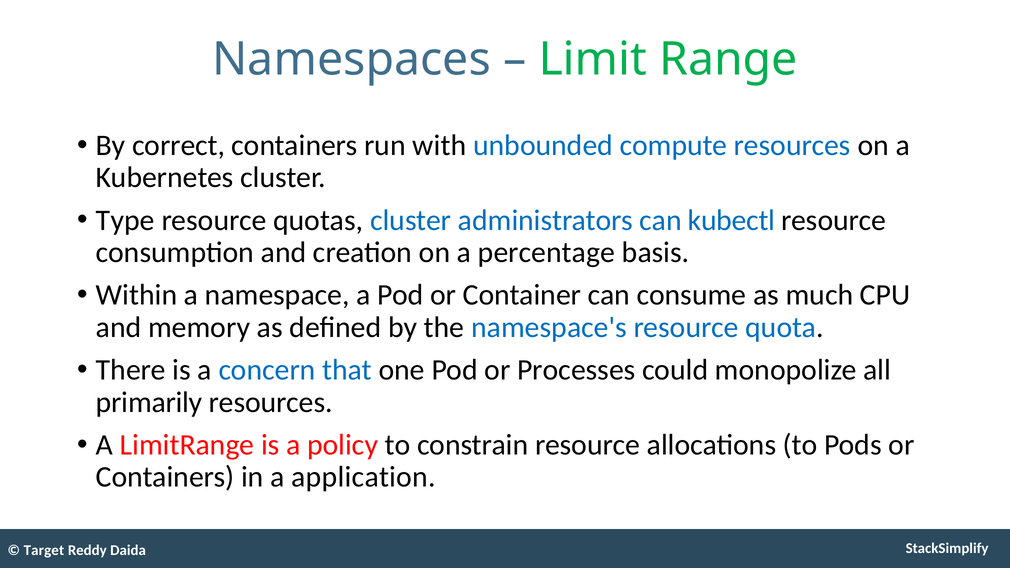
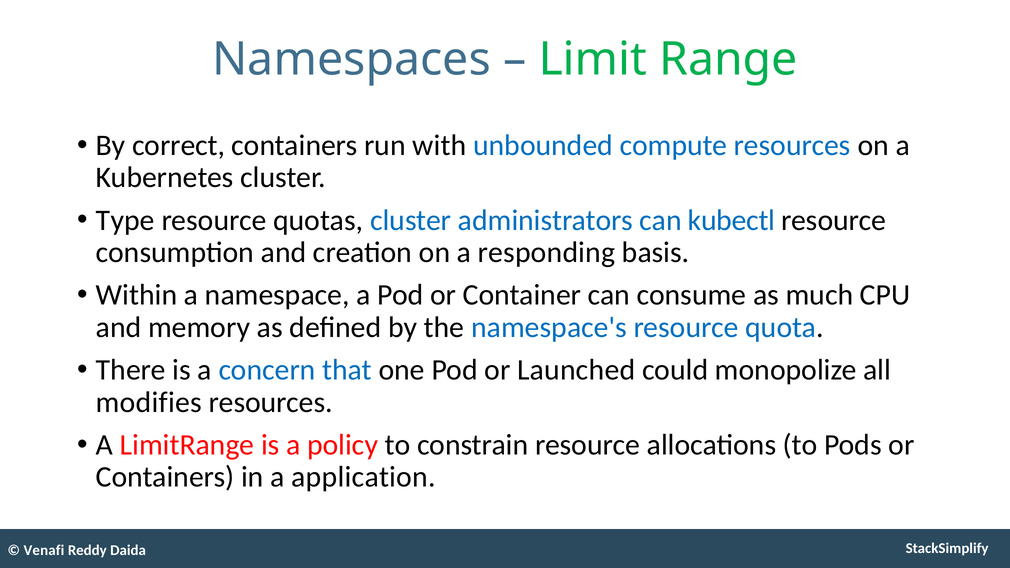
percentage: percentage -> responding (546, 253)
Processes: Processes -> Launched (576, 370)
primarily: primarily -> modifies (149, 402)
Target: Target -> Venafi (44, 551)
